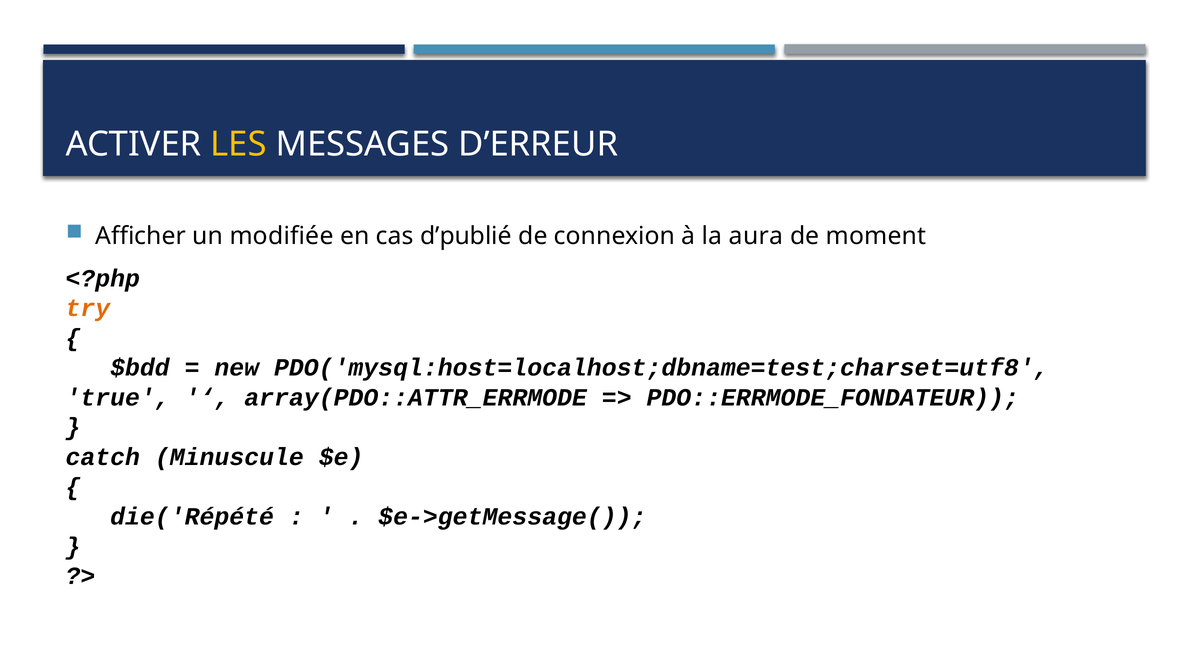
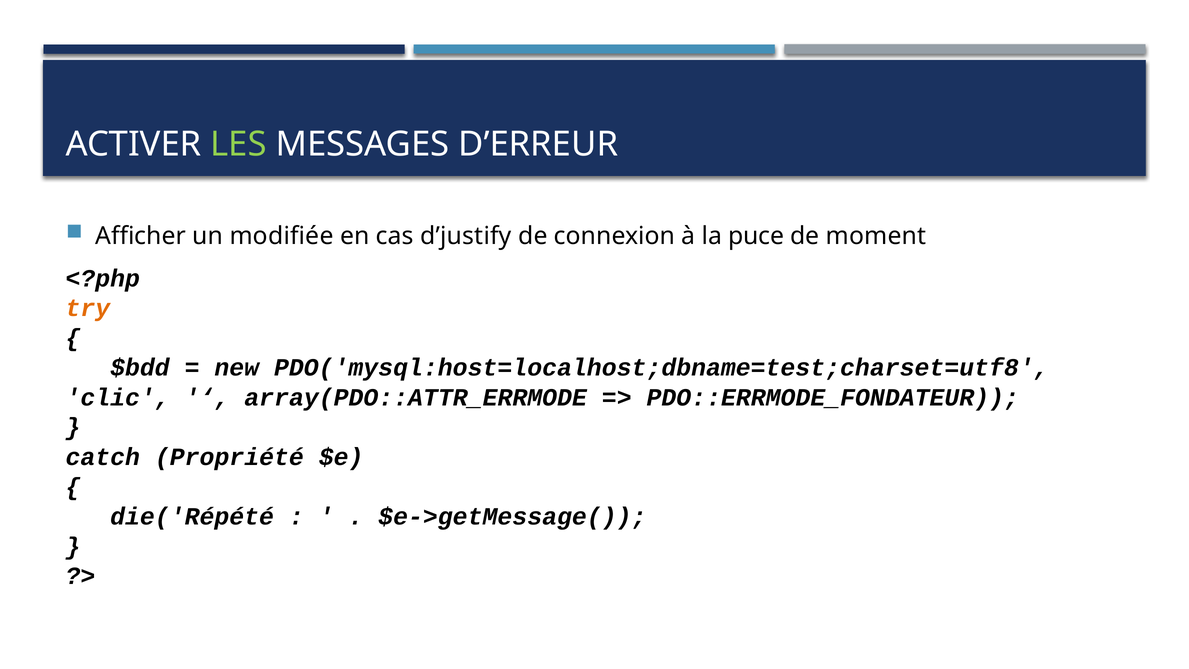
LES colour: yellow -> light green (239, 144)
d’publié: d’publié -> d’justify (466, 236)
aura: aura -> puce (756, 236)
true: true -> clic (118, 397)
Minuscule: Minuscule -> Propriété (229, 457)
